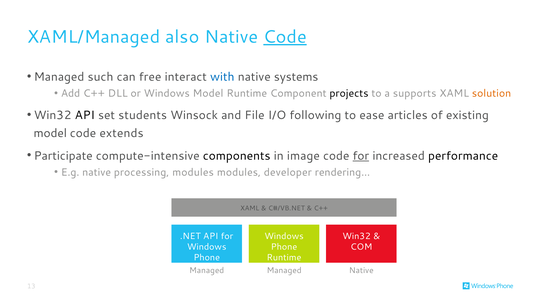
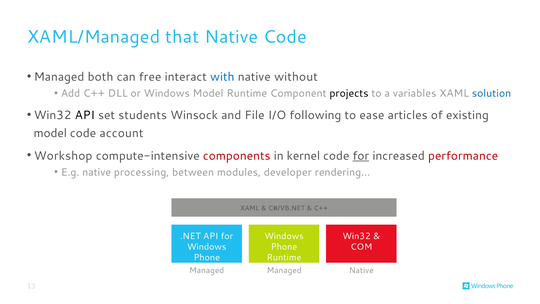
also: also -> that (182, 37)
Code underline: present -> none (285, 37)
such: such -> both (100, 77)
systems: systems -> without (296, 77)
supports: supports -> variables (415, 93)
solution colour: orange -> blue (492, 93)
extends: extends -> account (122, 133)
Participate: Participate -> Workshop (63, 156)
components colour: black -> red (237, 156)
image: image -> kernel (303, 156)
performance colour: black -> red (463, 156)
processing modules: modules -> between (193, 172)
